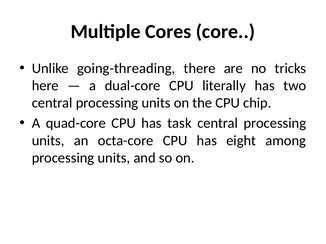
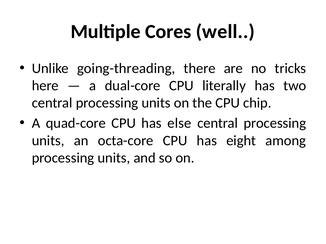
core: core -> well (225, 32)
task: task -> else (179, 123)
